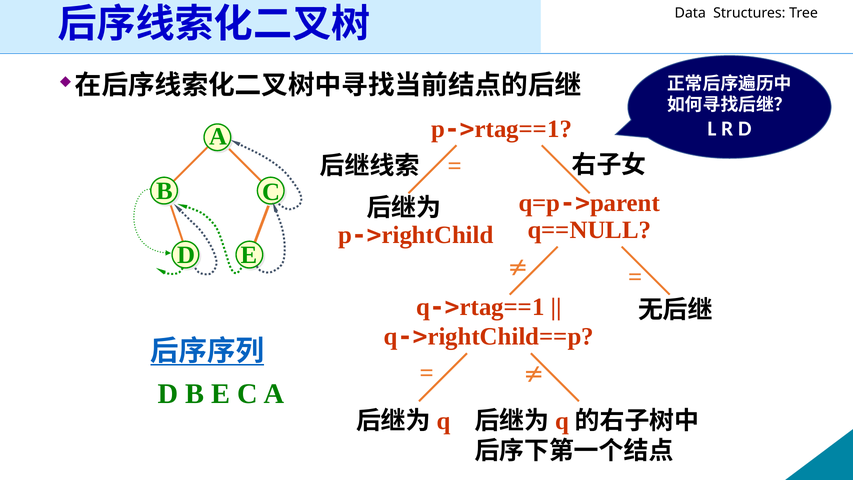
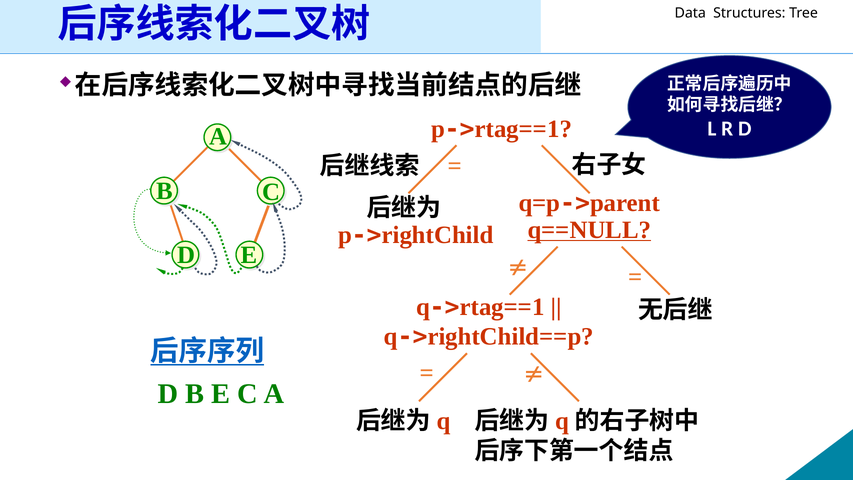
q==NULL underline: none -> present (589, 230)
